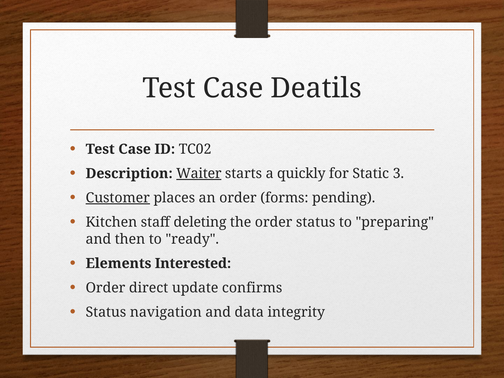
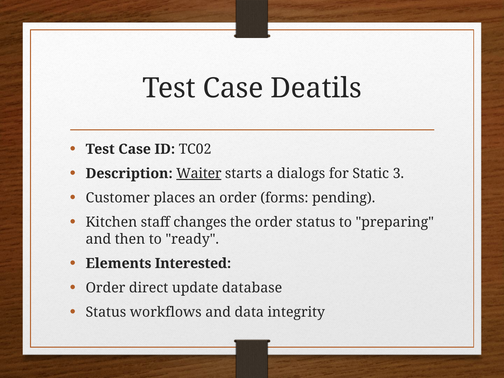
quickly: quickly -> dialogs (301, 174)
Customer underline: present -> none (118, 198)
deleting: deleting -> changes (200, 222)
confirms: confirms -> database (252, 288)
navigation: navigation -> workflows (166, 312)
